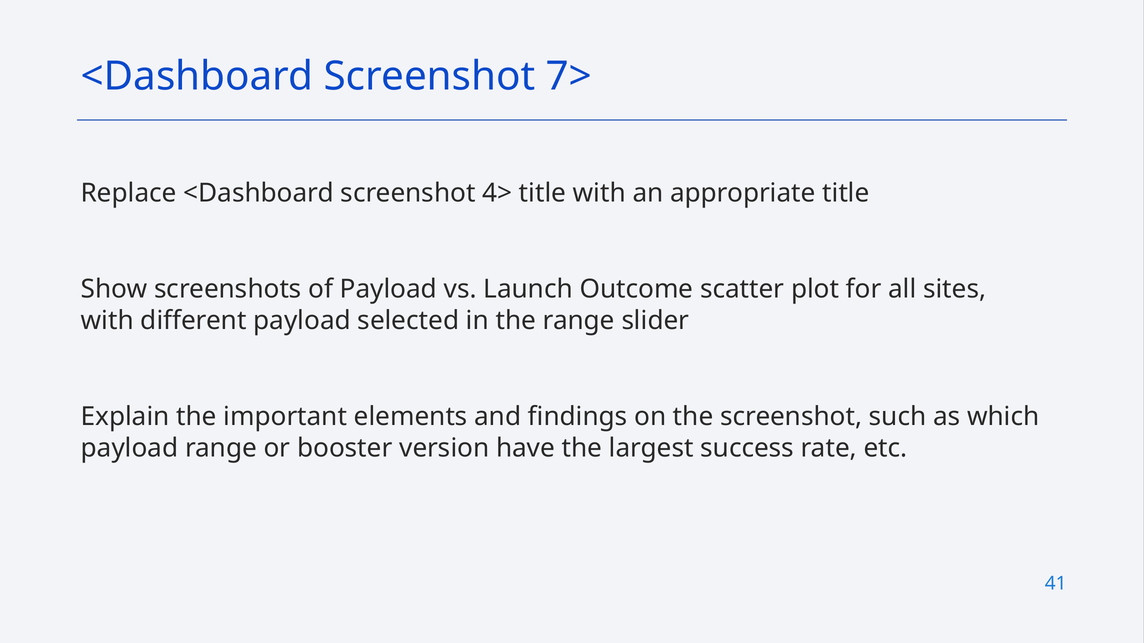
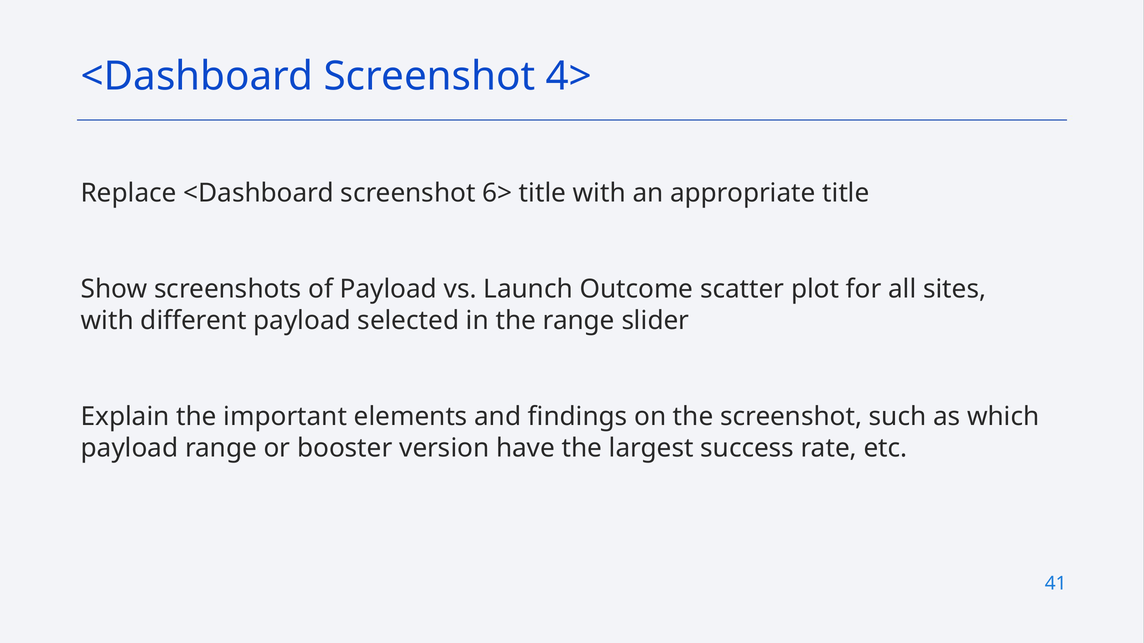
7>: 7> -> 4> (569, 76)
4>: 4> -> 6> (497, 193)
